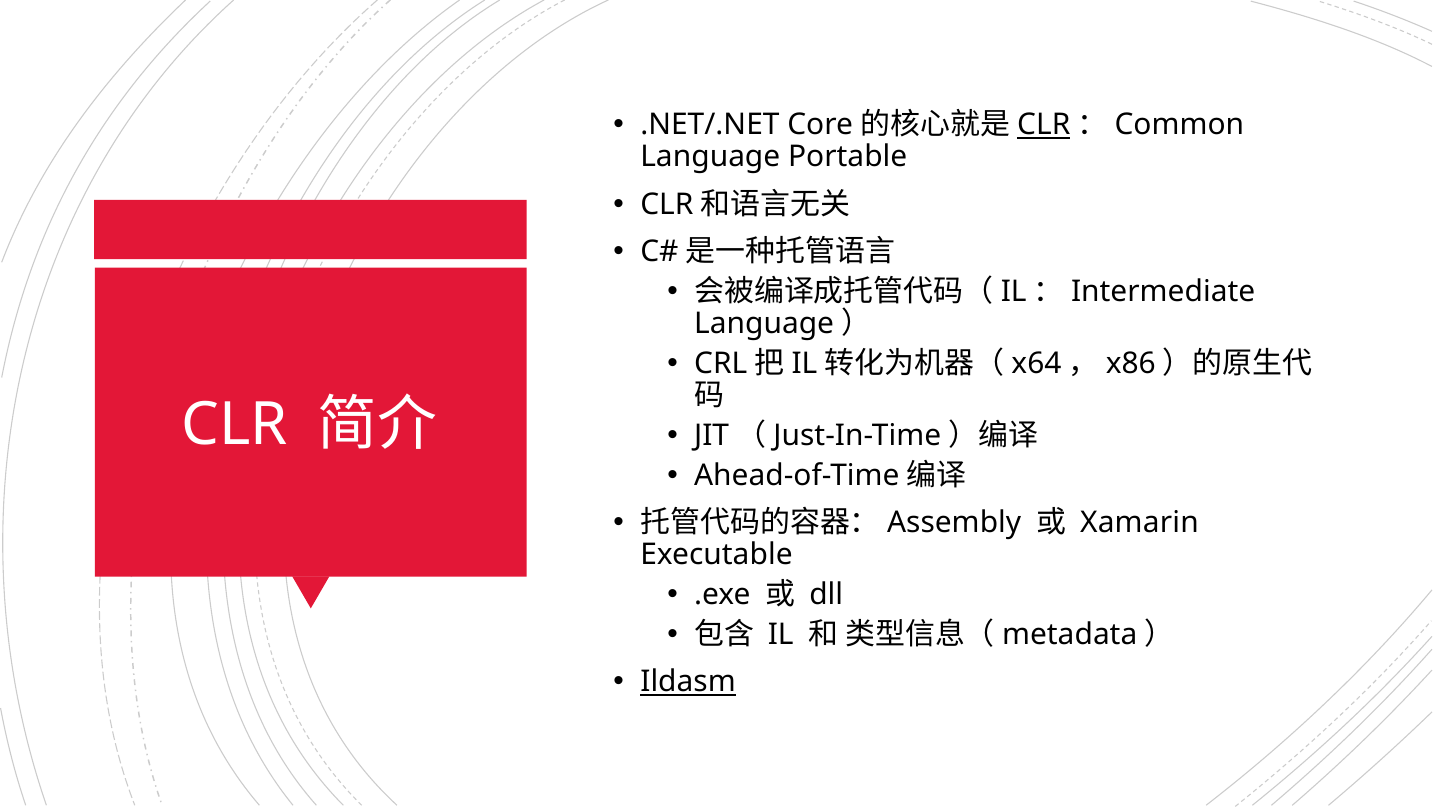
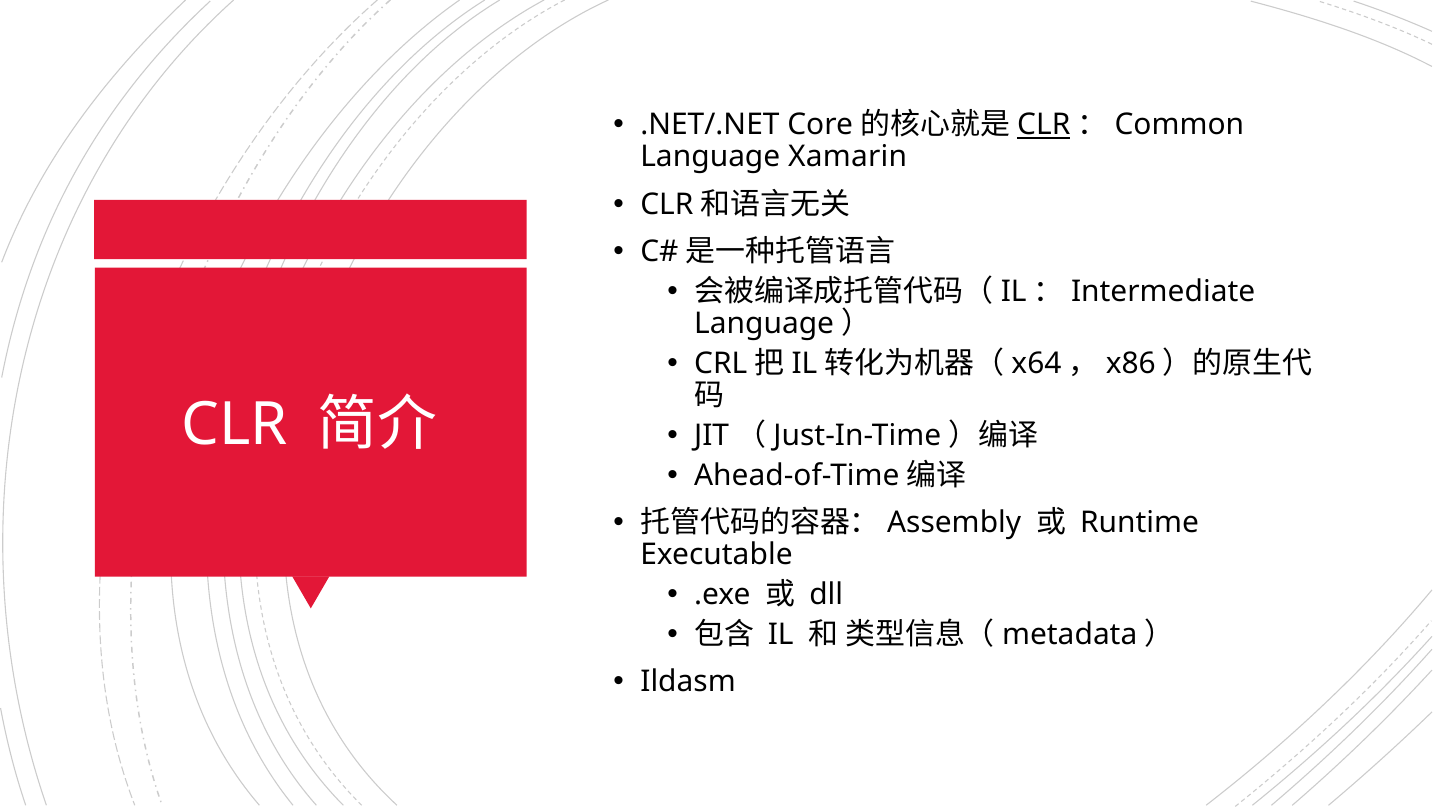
Portable: Portable -> Xamarin (848, 157)
Xamarin: Xamarin -> Runtime (1140, 523)
Ildasm underline: present -> none (688, 682)
